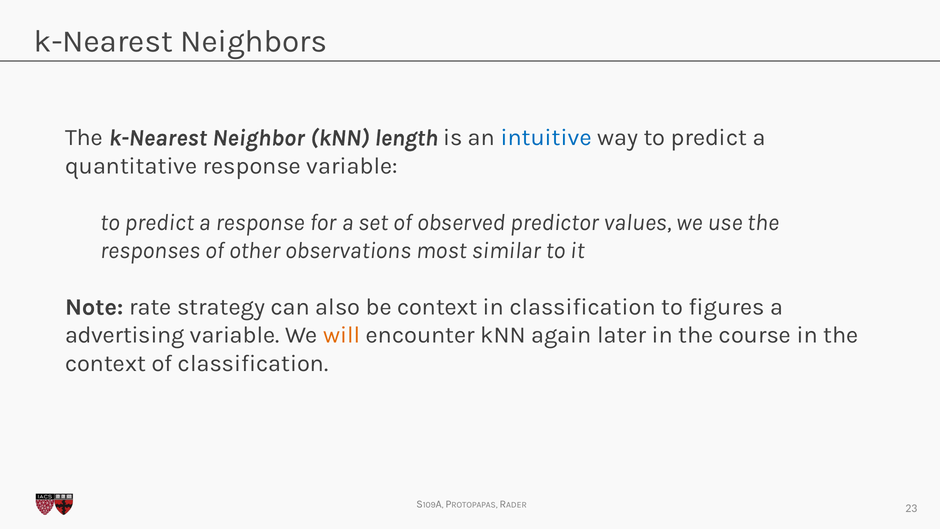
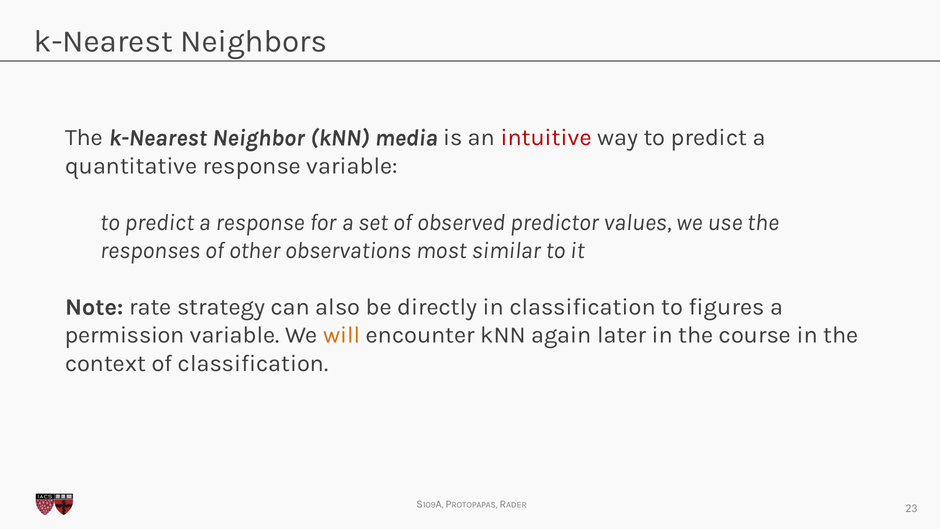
length: length -> media (406, 138)
intuitive colour: blue -> red (546, 138)
be context: context -> directly (437, 307)
advertising: advertising -> permission (125, 335)
